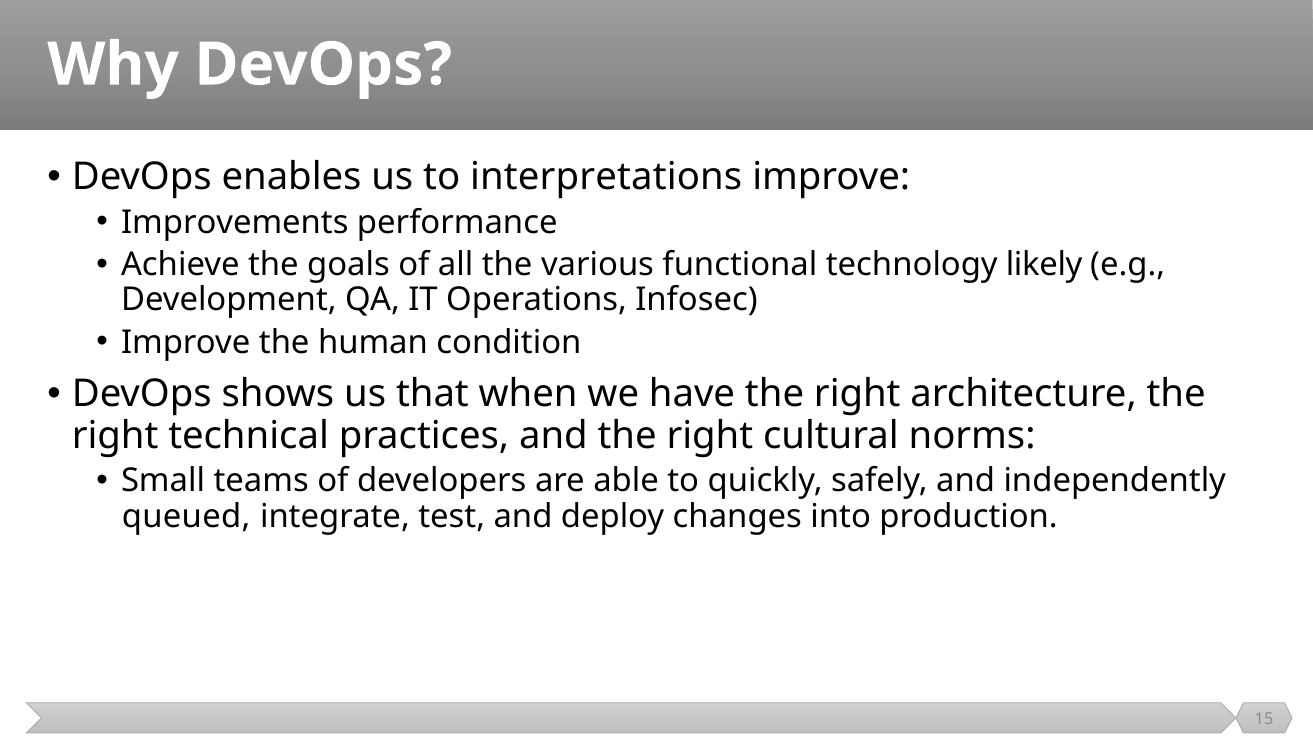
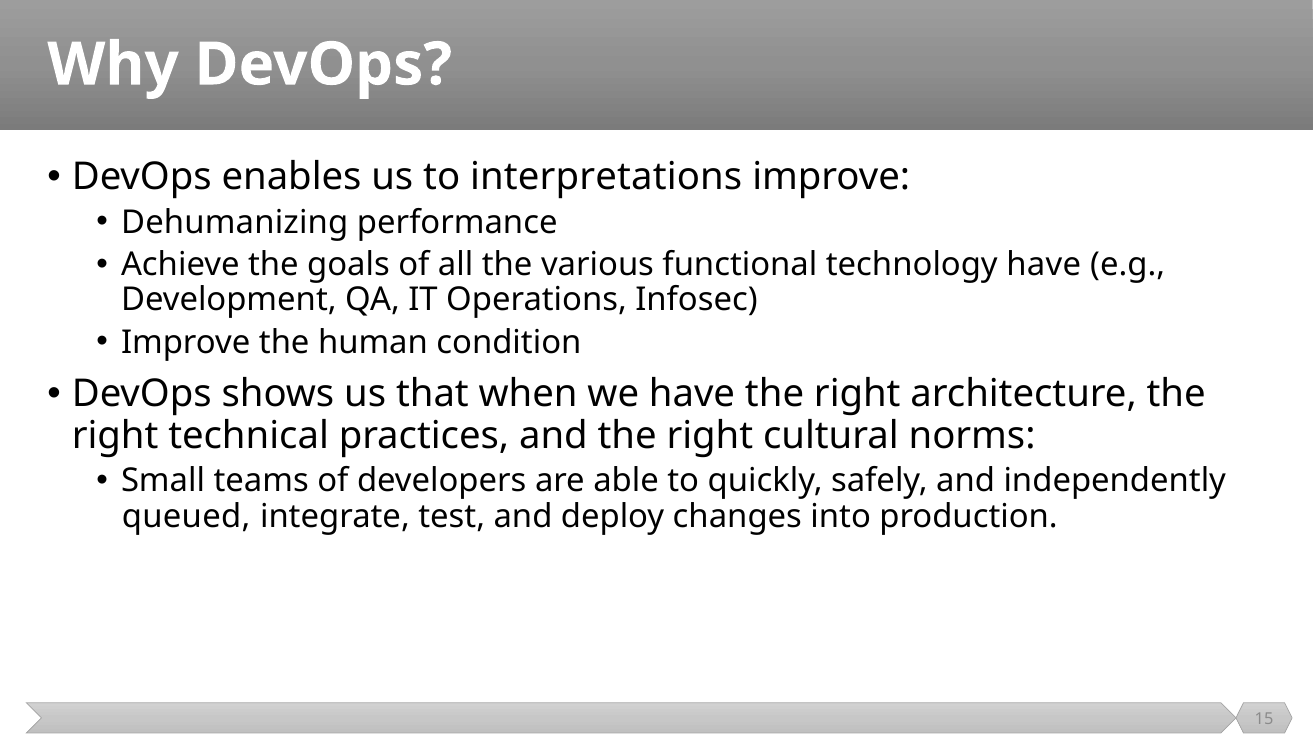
Improvements: Improvements -> Dehumanizing (235, 222)
technology likely: likely -> have (1044, 264)
